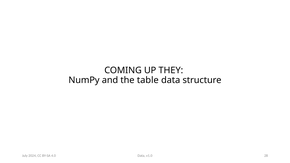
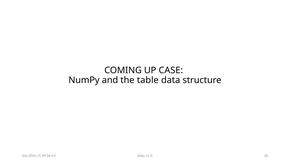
THEY: THEY -> CASE (171, 70)
